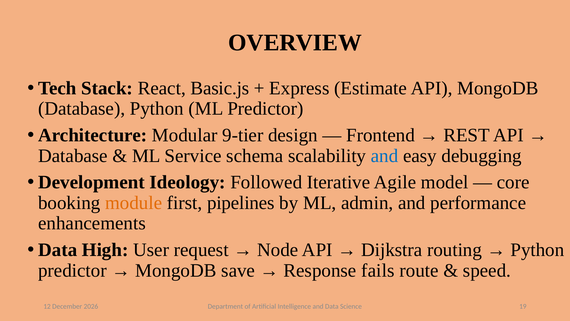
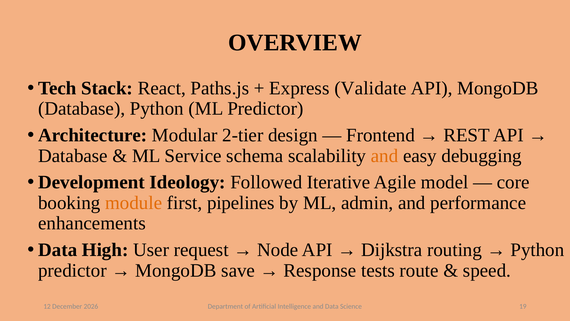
Basic.js: Basic.js -> Paths.js (220, 88)
Estimate: Estimate -> Validate (371, 88)
9-tier: 9-tier -> 2-tier (243, 135)
and colour: blue -> orange (385, 156)
fails: fails -> tests (378, 270)
